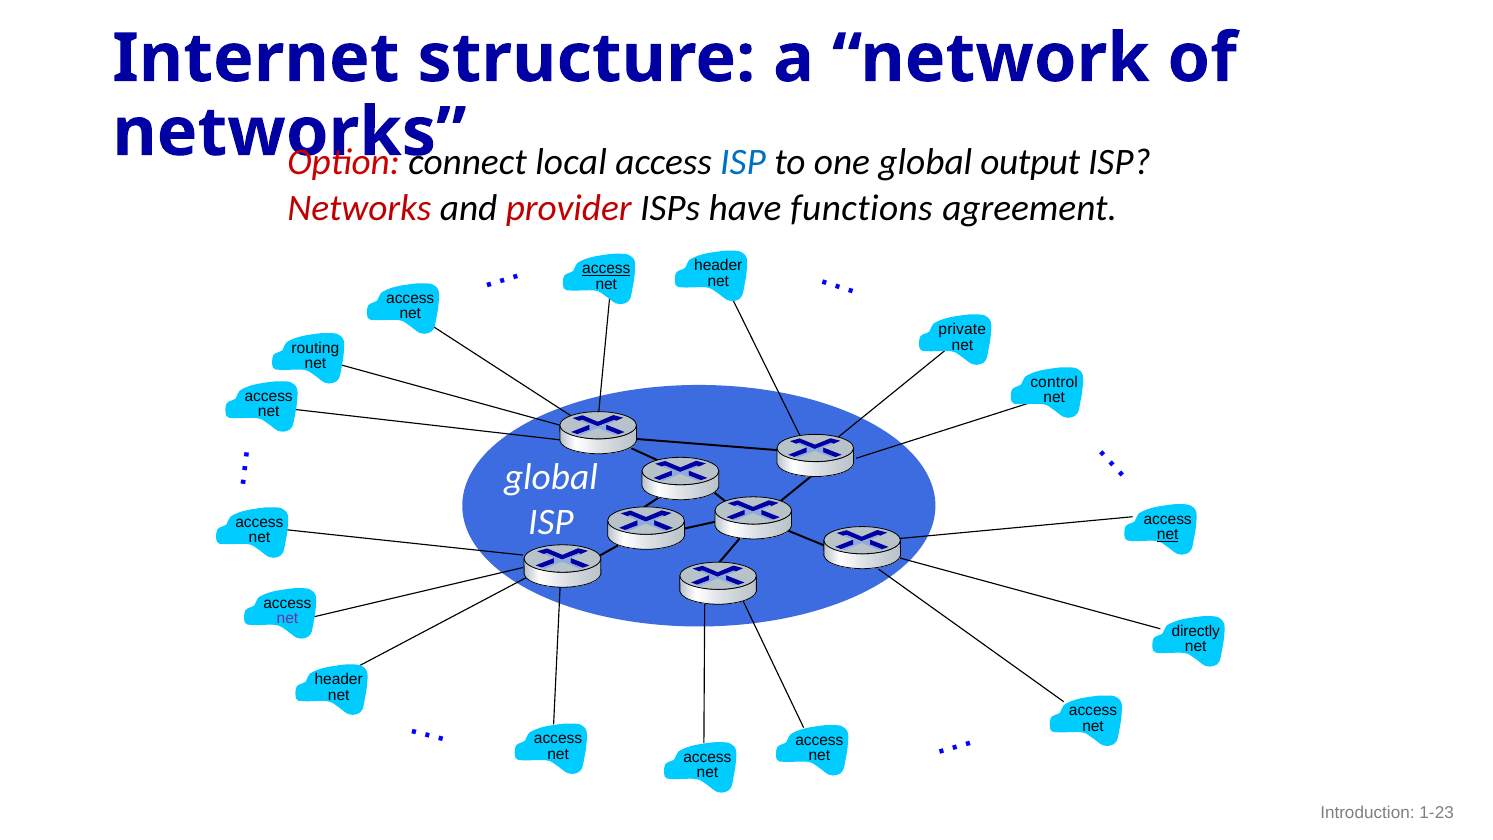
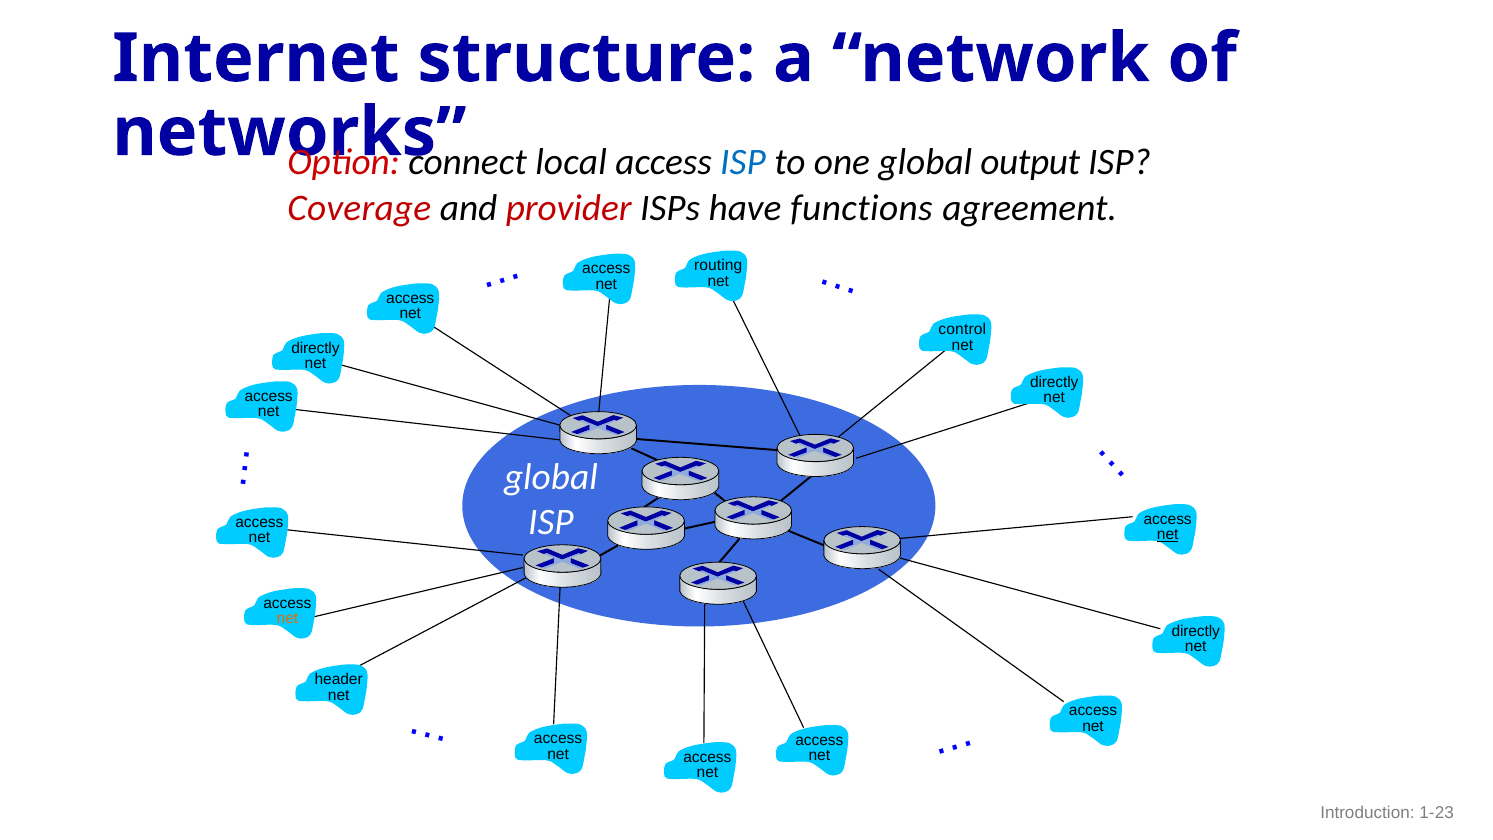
Networks: Networks -> Coverage (359, 208)
header: header -> routing (718, 265)
access underline: present -> none (606, 269)
private: private -> control (962, 329)
routing: routing -> directly (315, 348)
control: control -> directly (1054, 382)
net colour: purple -> orange (287, 619)
